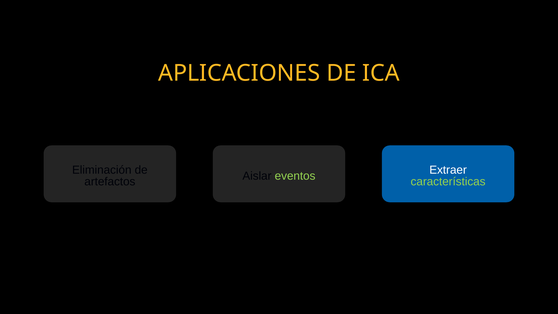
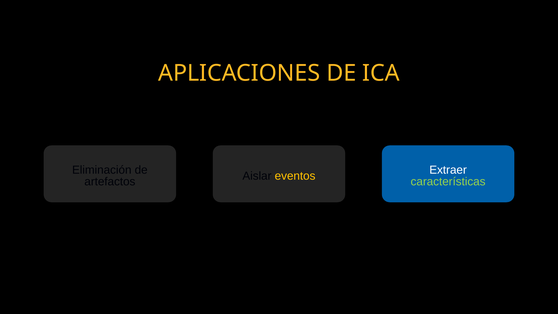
eventos colour: light green -> yellow (295, 176)
